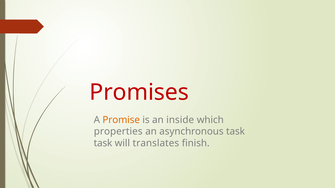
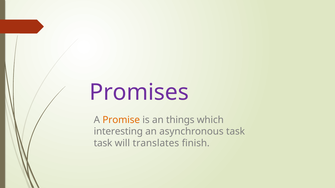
Promises colour: red -> purple (139, 93)
inside: inside -> things (180, 120)
properties: properties -> interesting (118, 132)
